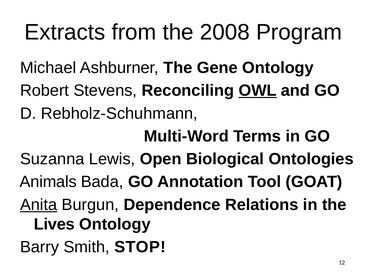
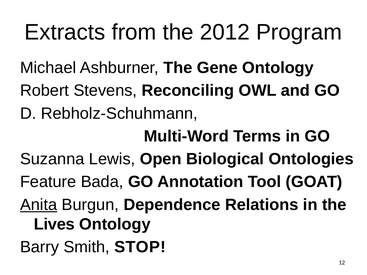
2008: 2008 -> 2012 (225, 32)
OWL underline: present -> none (258, 91)
Animals: Animals -> Feature (48, 182)
